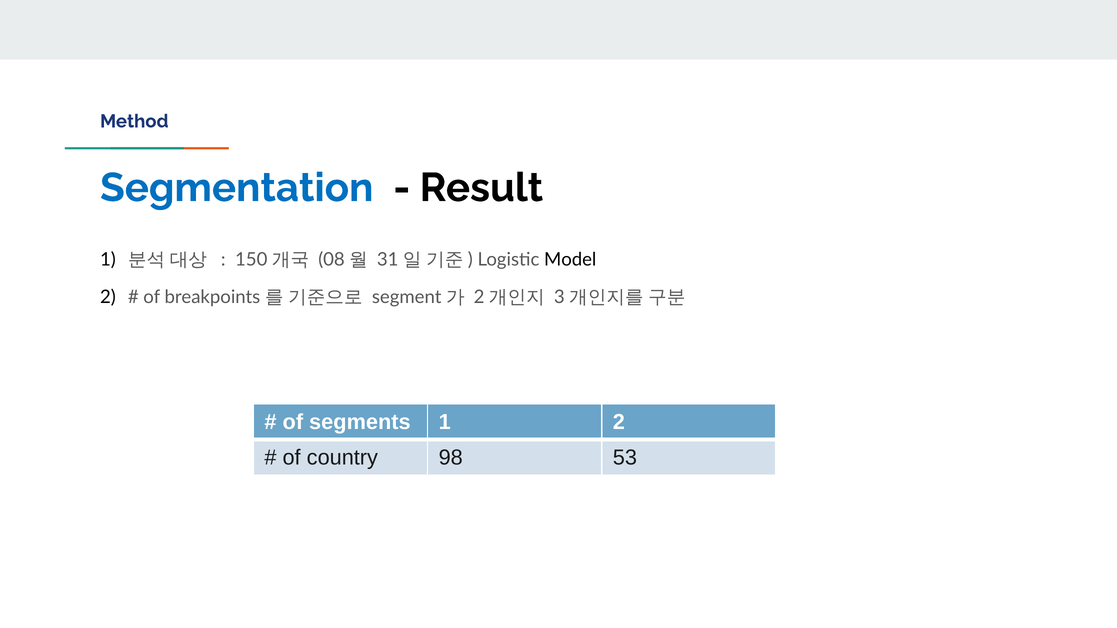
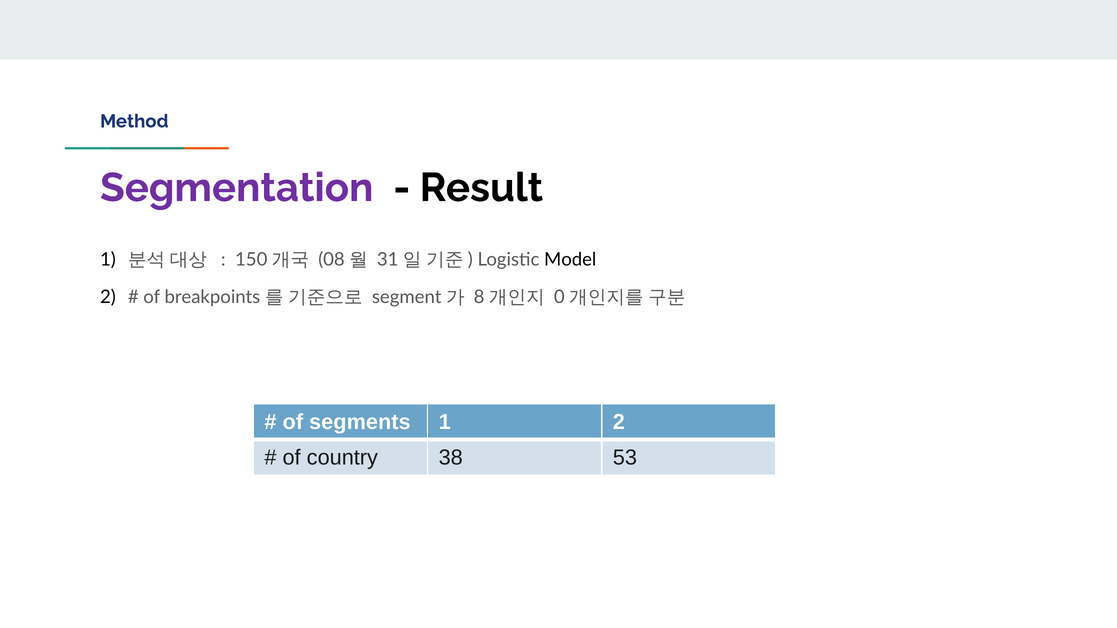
Segmentation colour: blue -> purple (237, 188)
2: 2 -> 8 (479, 297)
3: 3 -> 0 (559, 297)
98: 98 -> 38 (451, 458)
